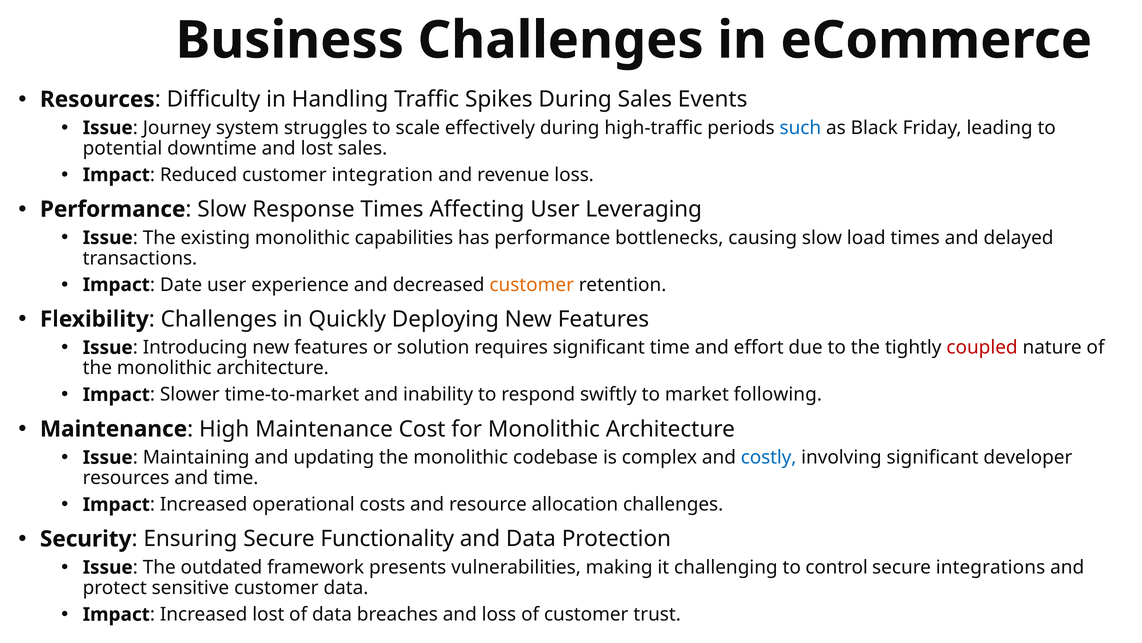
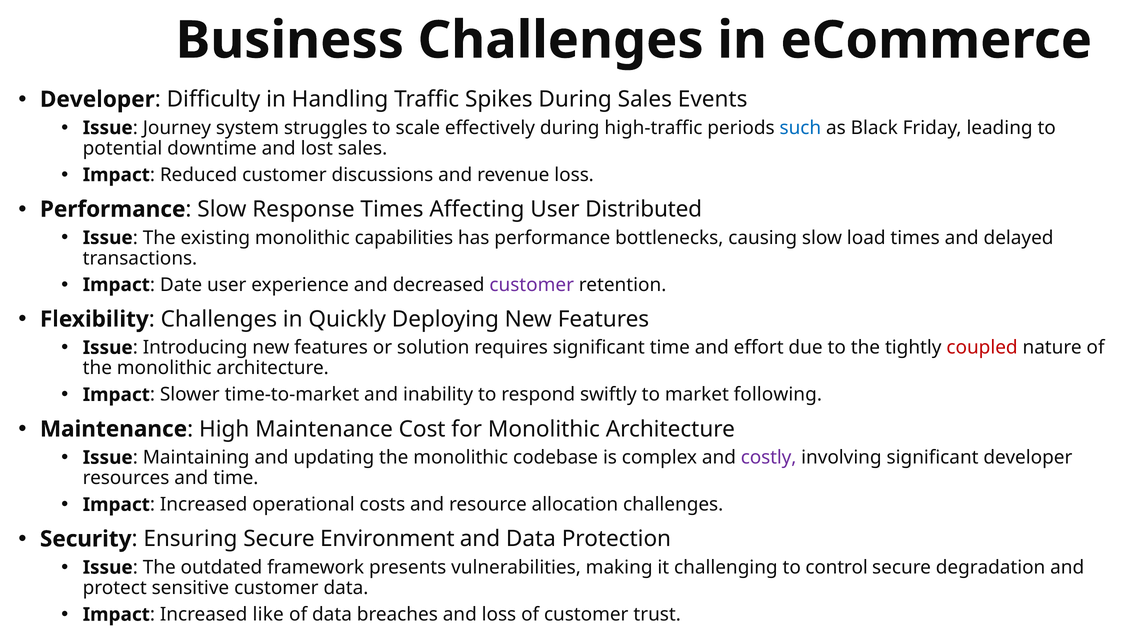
Resources: Resources -> Developer (97, 99)
integration: integration -> discussions (382, 175)
Leveraging: Leveraging -> Distributed (644, 209)
customer colour: orange -> purple (532, 285)
costly colour: blue -> purple (769, 457)
Functionality: Functionality -> Environment (387, 538)
integrations: integrations -> degradation (991, 567)
Increased lost: lost -> like (268, 614)
